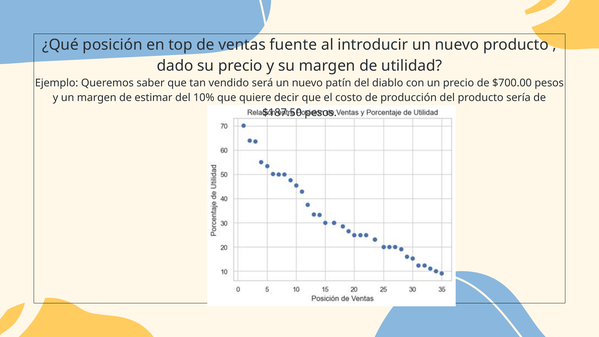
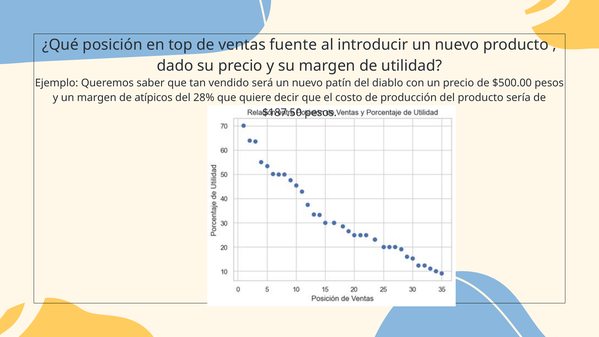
$700.00: $700.00 -> $500.00 (512, 83)
estimar: estimar -> atípicos (154, 98)
10%: 10% -> 28% (204, 98)
